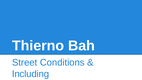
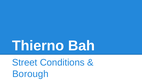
Including: Including -> Borough (30, 74)
